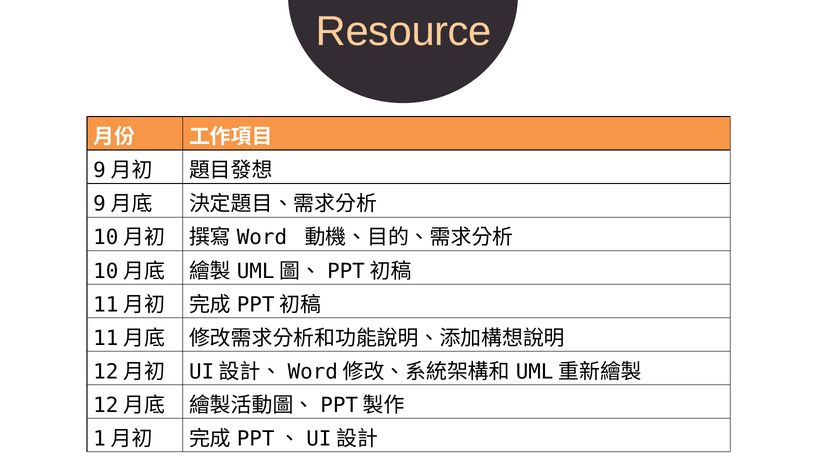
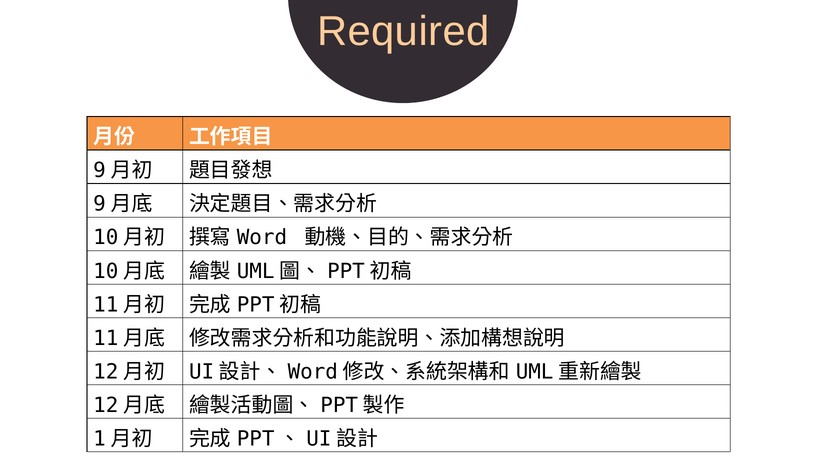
Resource: Resource -> Required (403, 32)
